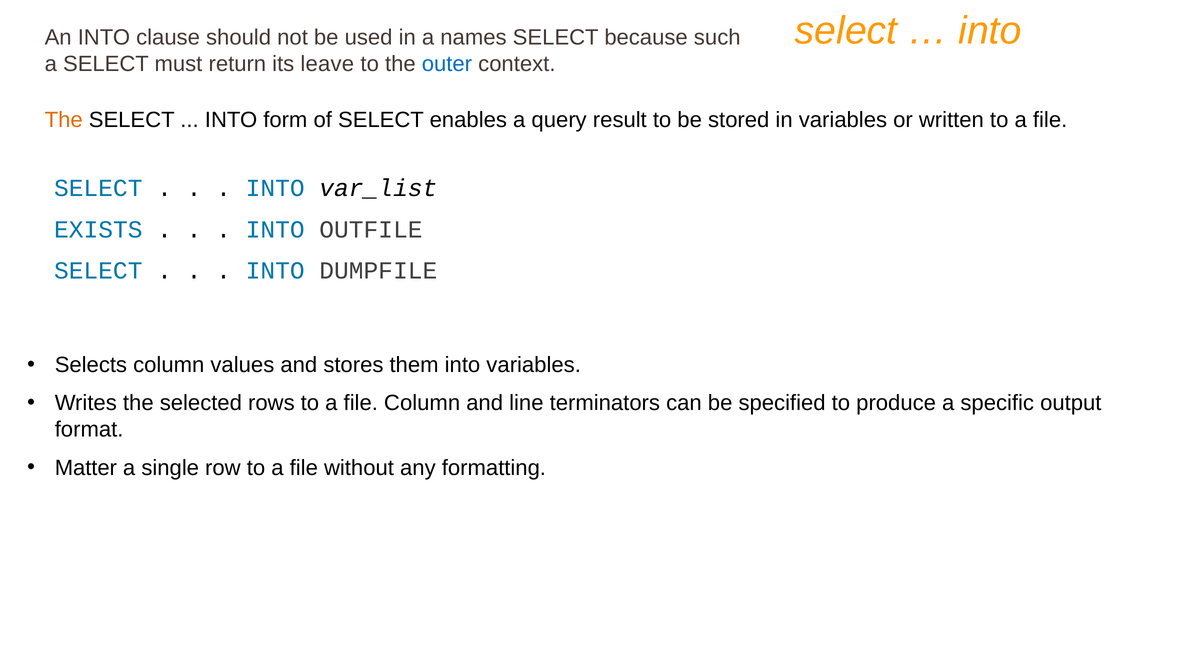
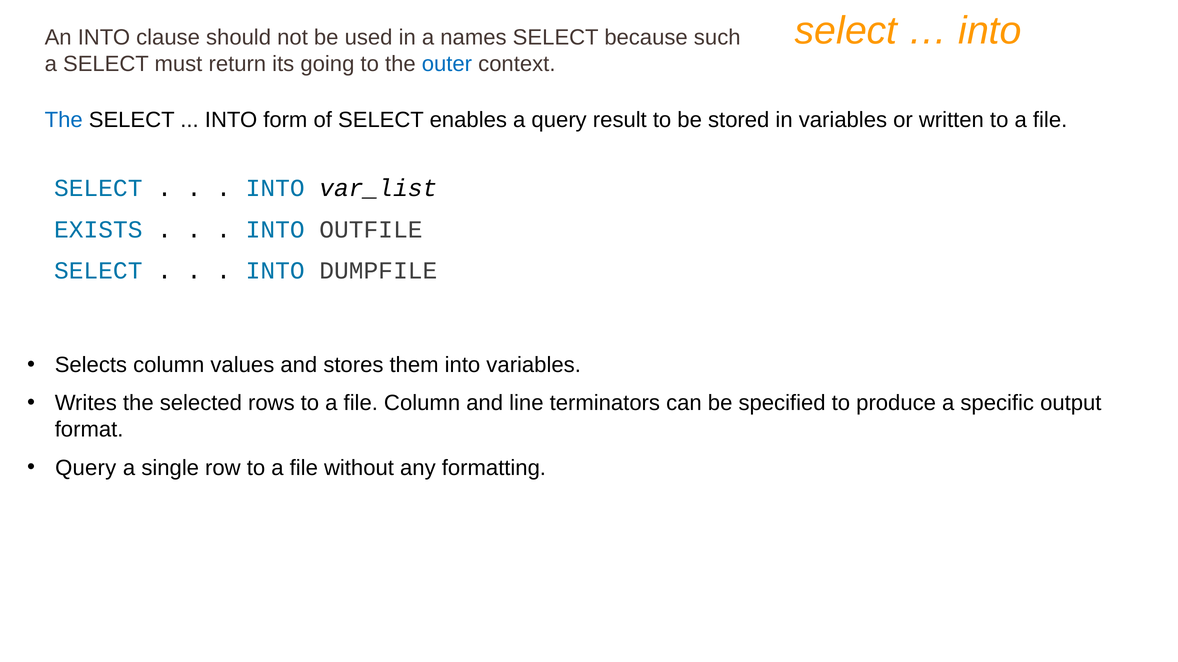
leave: leave -> going (327, 64)
The colour: orange -> blue (64, 120)
Matter: Matter -> Query (86, 468)
